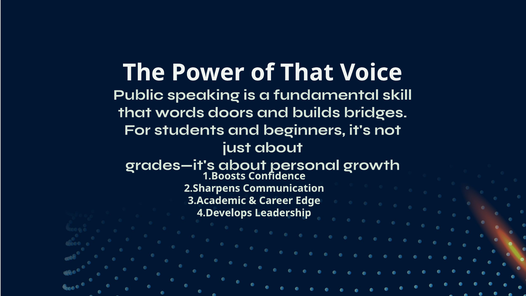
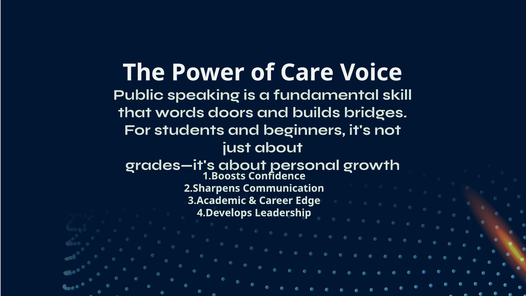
of That: That -> Care (307, 73)
